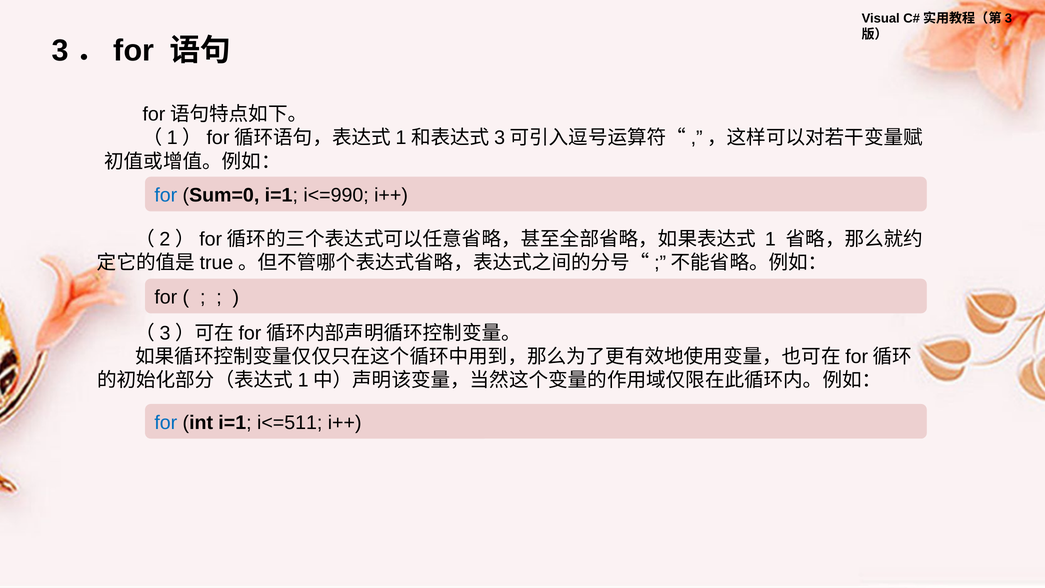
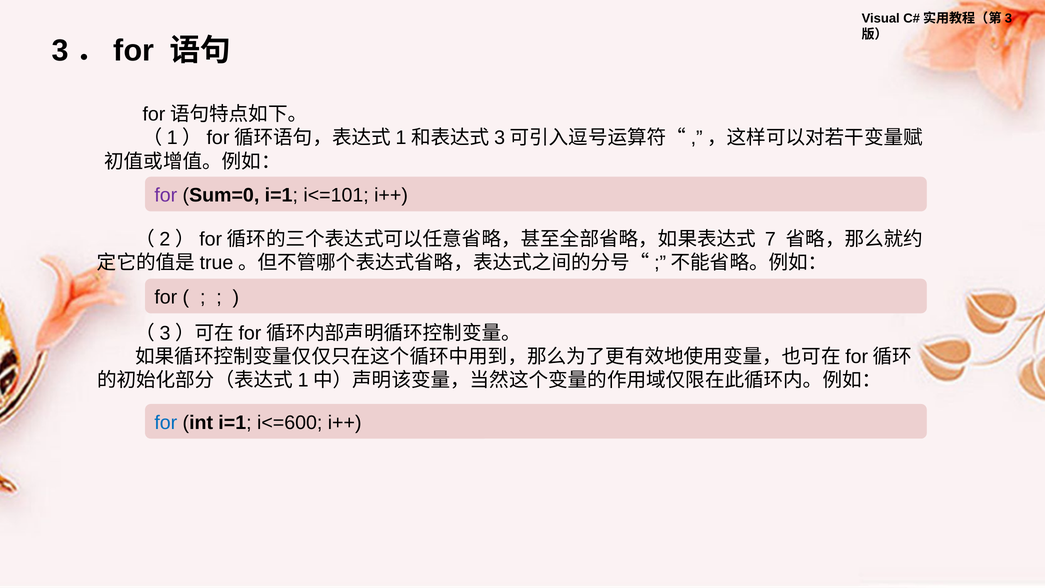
for colour: blue -> purple (166, 195)
i<=990: i<=990 -> i<=101 (336, 195)
1: 1 -> 7 (770, 239)
i<=511: i<=511 -> i<=600 (290, 422)
